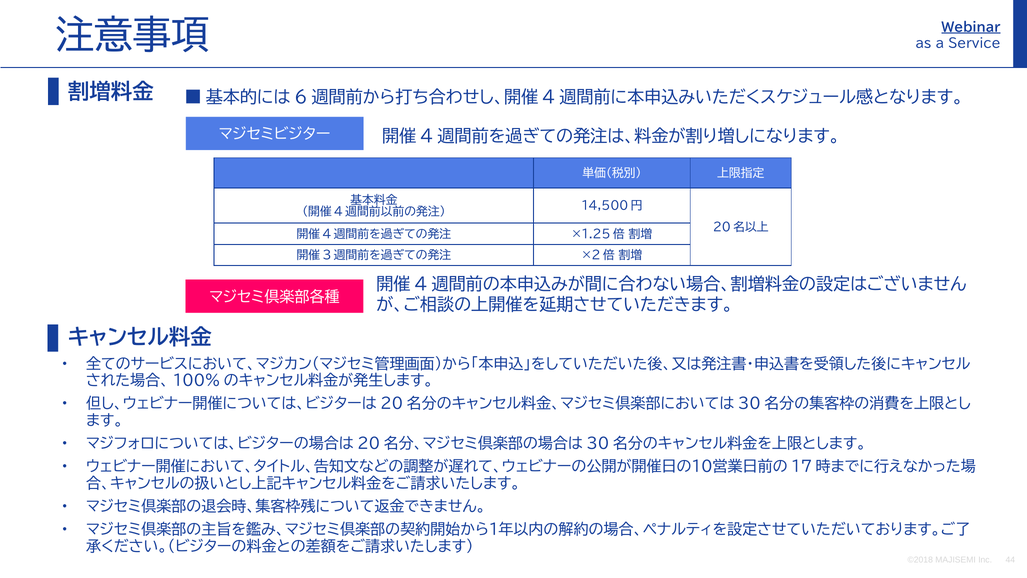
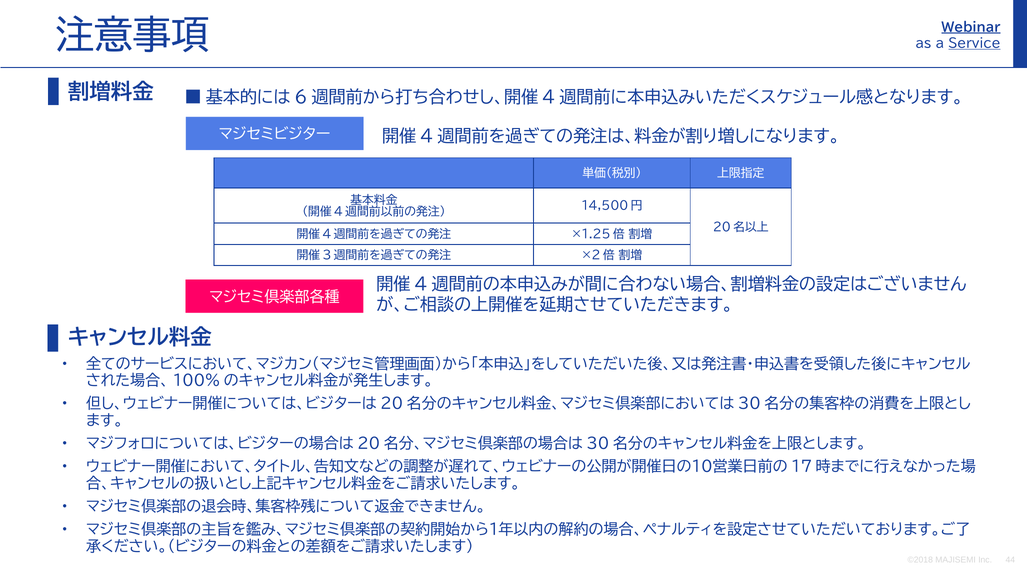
Service underline: none -> present (974, 44)
